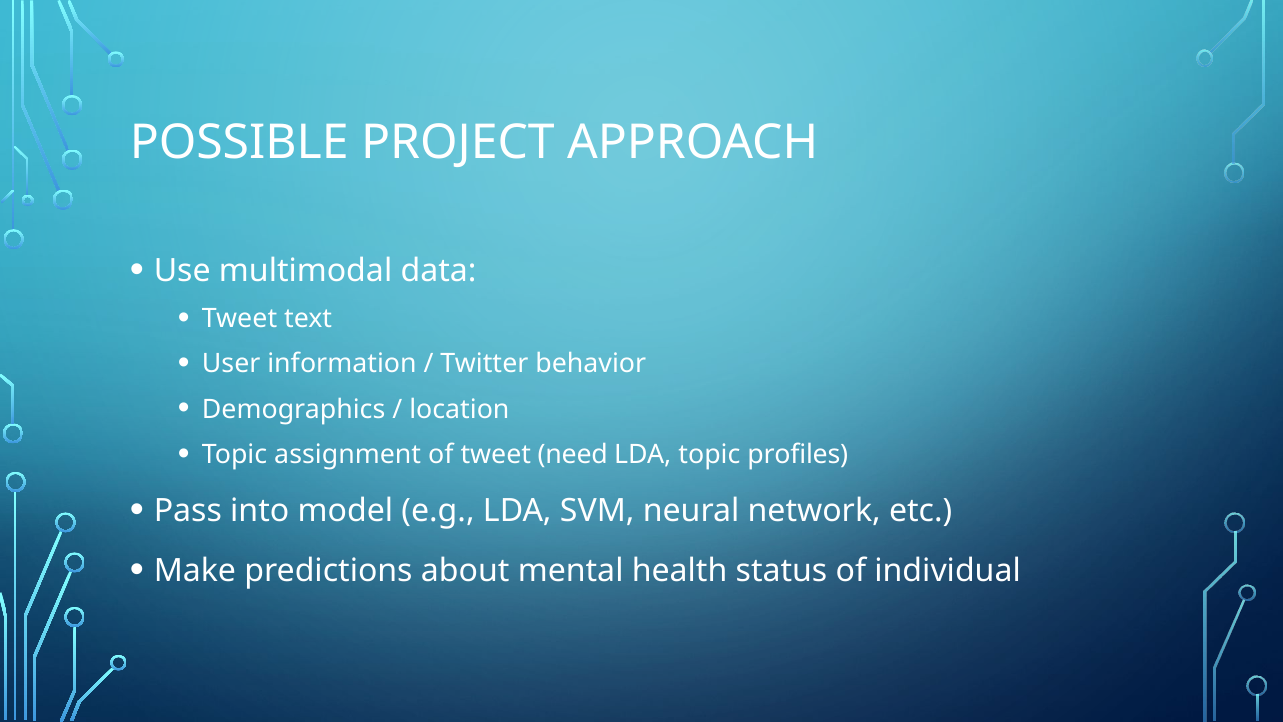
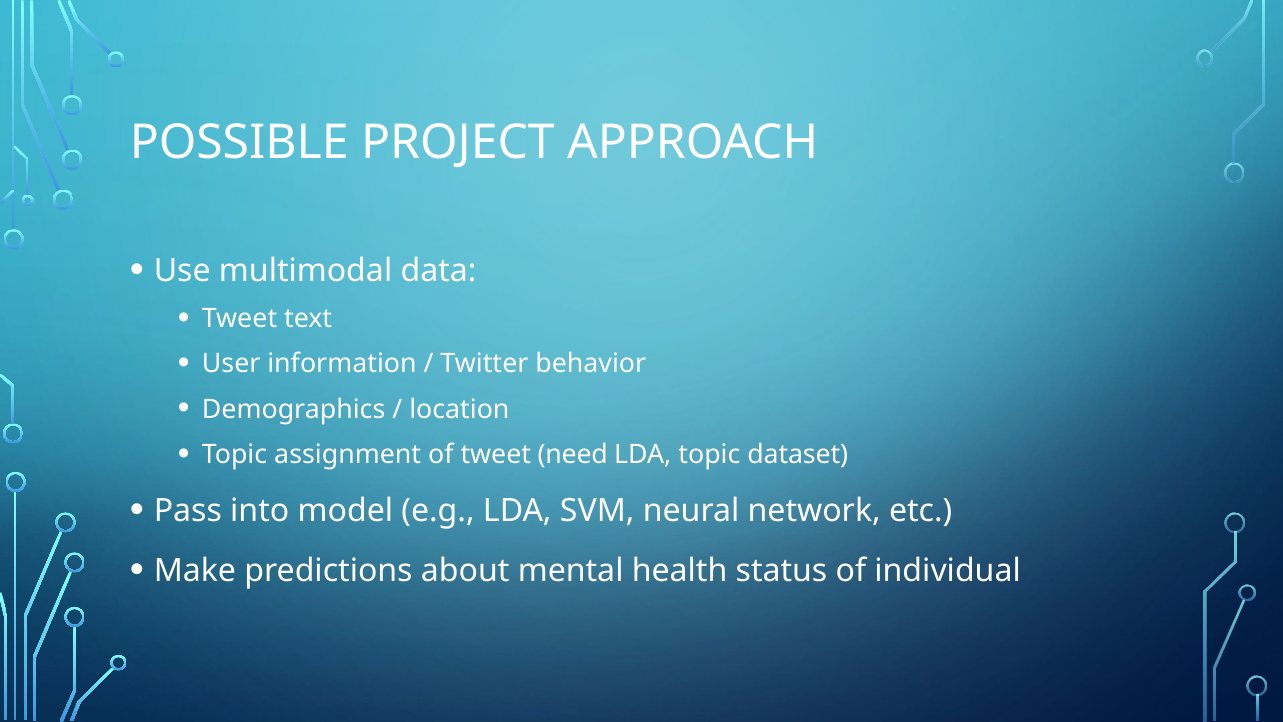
profiles: profiles -> dataset (798, 454)
